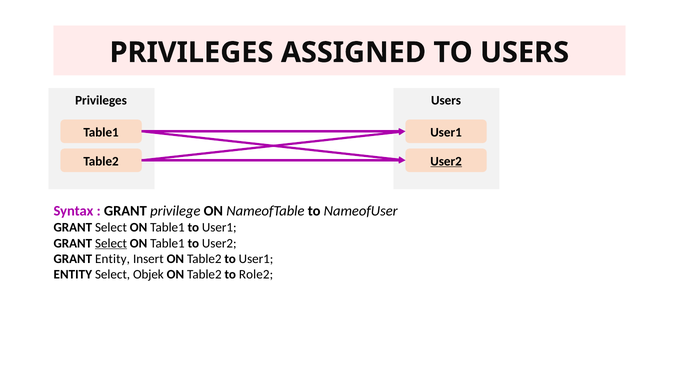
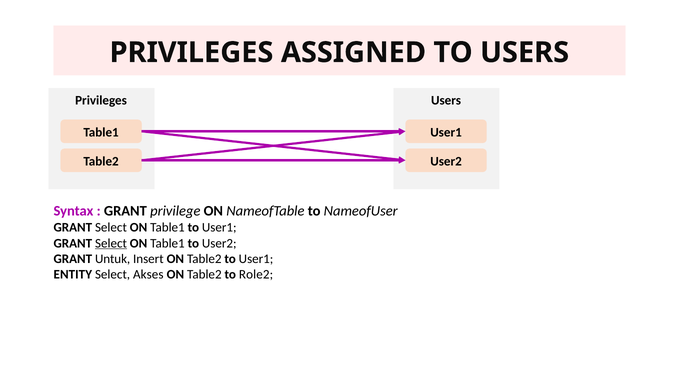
User2 underline: present -> none (446, 161)
GRANT Entity: Entity -> Untuk (113, 259)
Objek: Objek -> Akses (148, 274)
